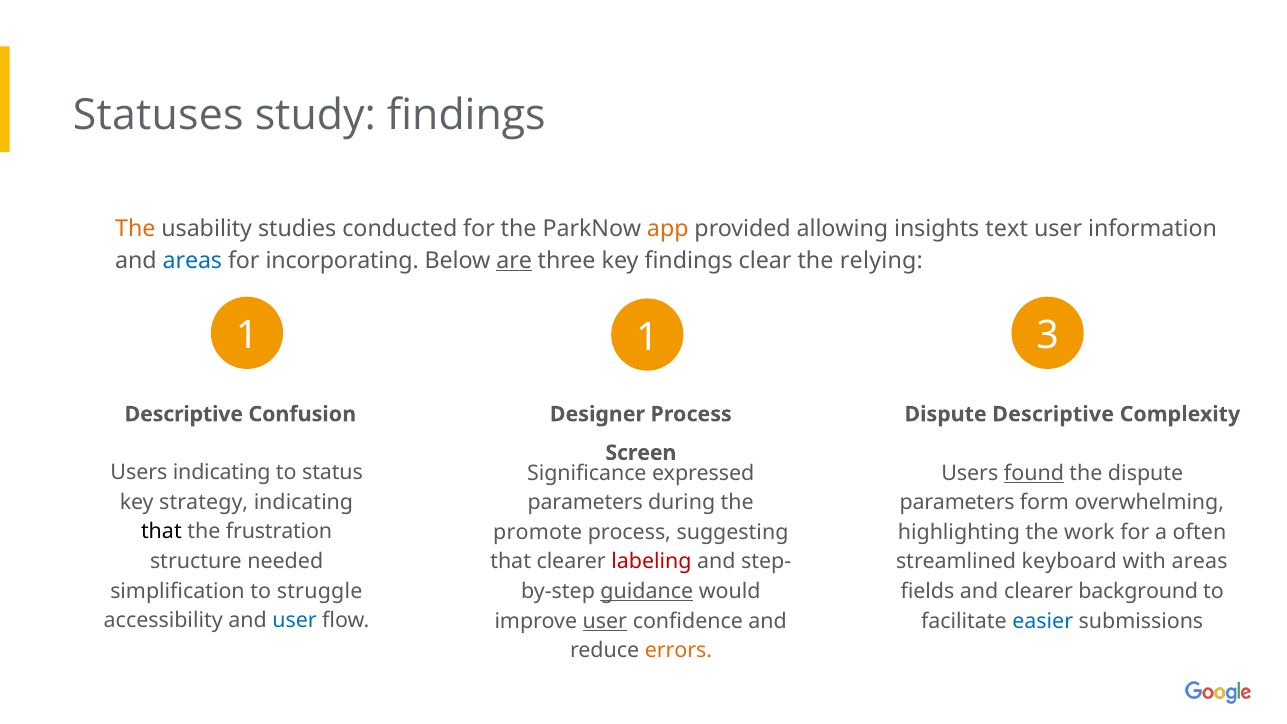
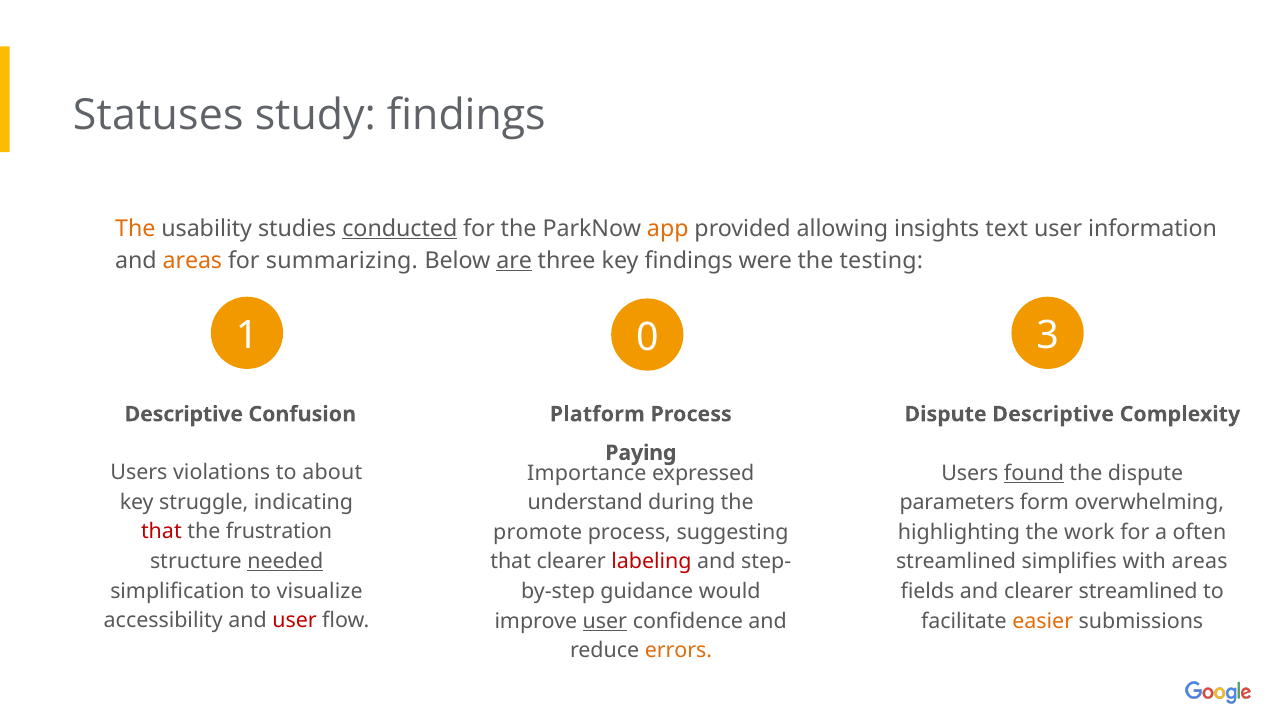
conducted underline: none -> present (400, 229)
areas colour: blue -> orange (192, 261)
incorporating: incorporating -> summarizing (342, 261)
clear: clear -> were (765, 261)
relying: relying -> testing (881, 261)
1 1: 1 -> 0 (647, 337)
Designer: Designer -> Platform (597, 414)
Screen: Screen -> Paying (641, 453)
Users indicating: indicating -> violations (222, 473)
status: status -> about (332, 473)
Significance: Significance -> Importance (587, 473)
strategy: strategy -> struggle (204, 502)
parameters: parameters -> understand (585, 503)
that colour: black -> red (161, 532)
needed underline: none -> present (285, 561)
keyboard: keyboard -> simplifies (1069, 562)
struggle: struggle -> visualize (320, 591)
guidance underline: present -> none (647, 591)
clearer background: background -> streamlined (1138, 591)
user colour: blue -> red (295, 621)
easier colour: blue -> orange (1043, 621)
